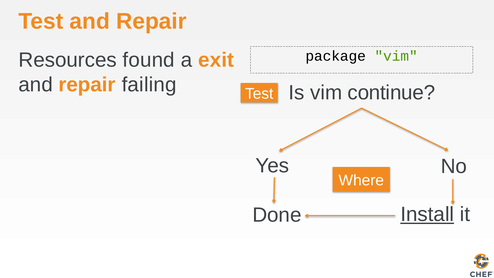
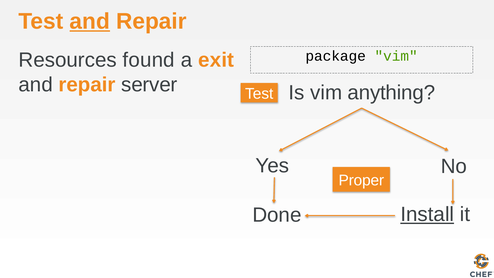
and underline: none -> present (90, 21)
failing: failing -> server (149, 85)
continue: continue -> anything (391, 93)
Where: Where -> Proper (361, 180)
